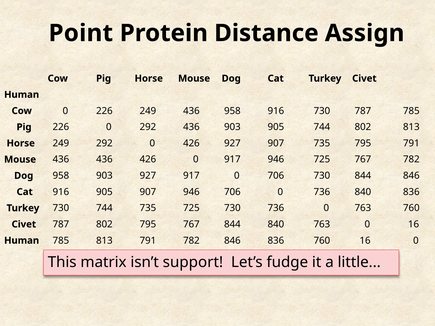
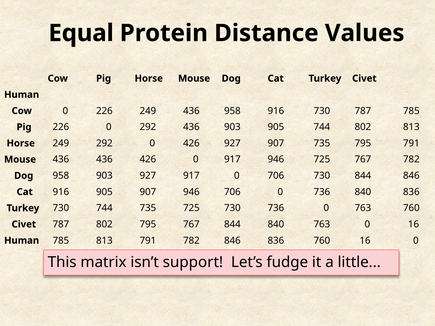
Point: Point -> Equal (81, 33)
Assign: Assign -> Values (365, 33)
